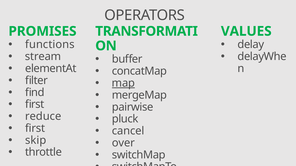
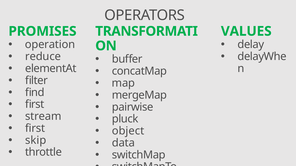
functions: functions -> operation (50, 45)
stream: stream -> reduce (43, 57)
map underline: present -> none (123, 83)
reduce: reduce -> stream (43, 117)
cancel: cancel -> object (128, 131)
over: over -> data (123, 143)
